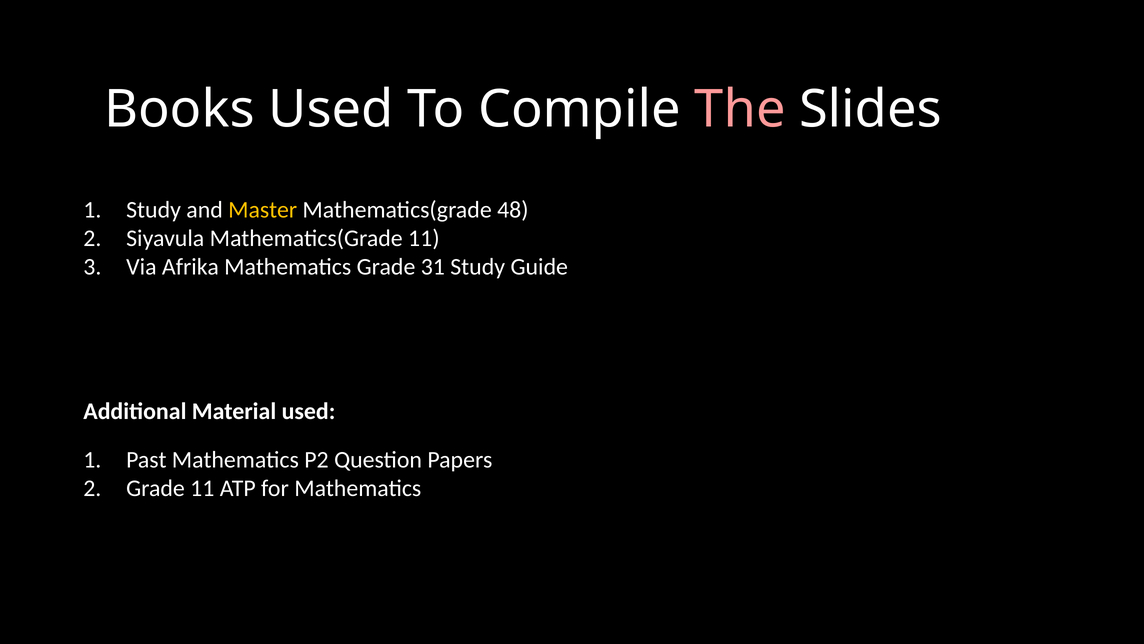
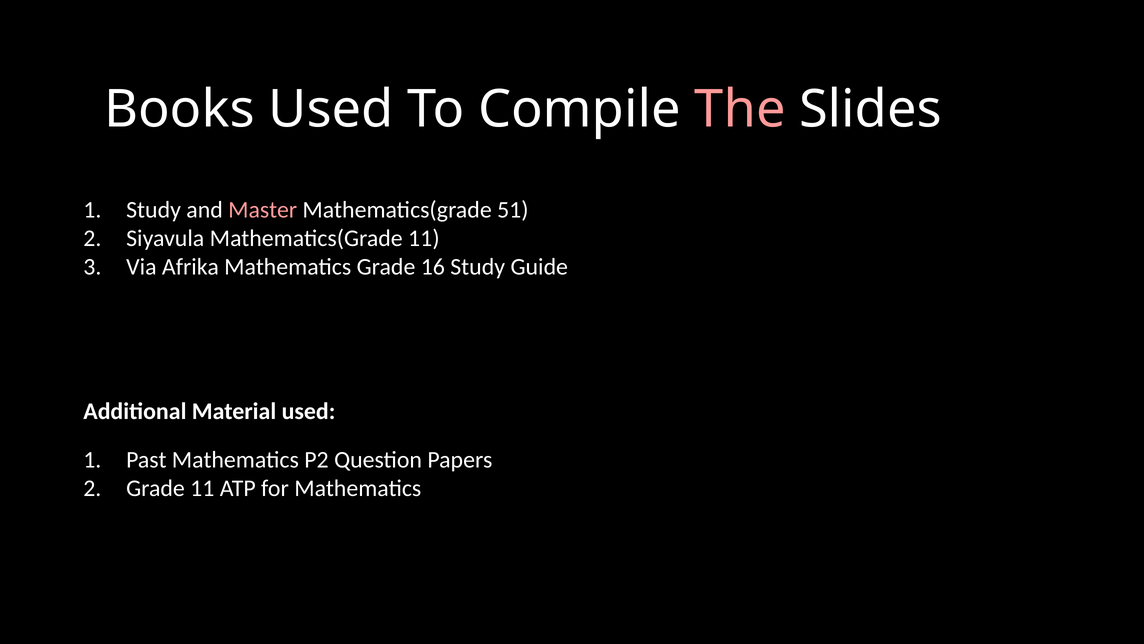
Master colour: yellow -> pink (263, 210)
48: 48 -> 51 (513, 210)
31: 31 -> 16 (433, 267)
